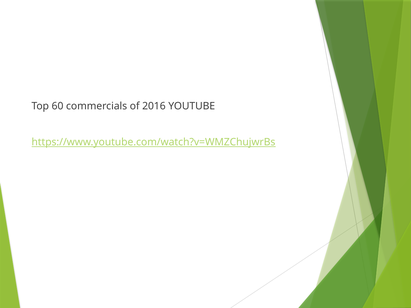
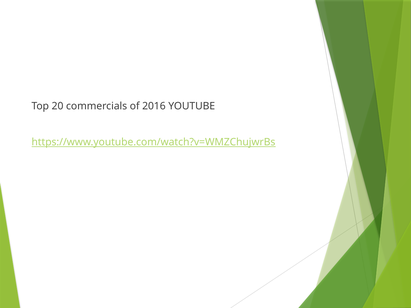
60: 60 -> 20 (58, 106)
